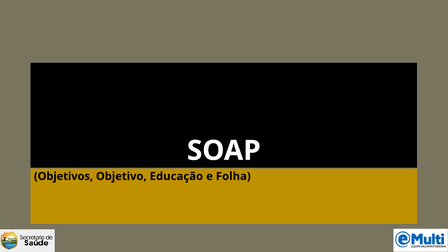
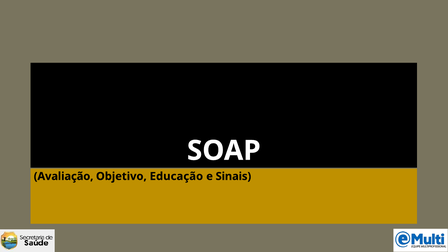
Objetivos: Objetivos -> Avaliação (64, 176)
Folha: Folha -> Sinais (233, 176)
